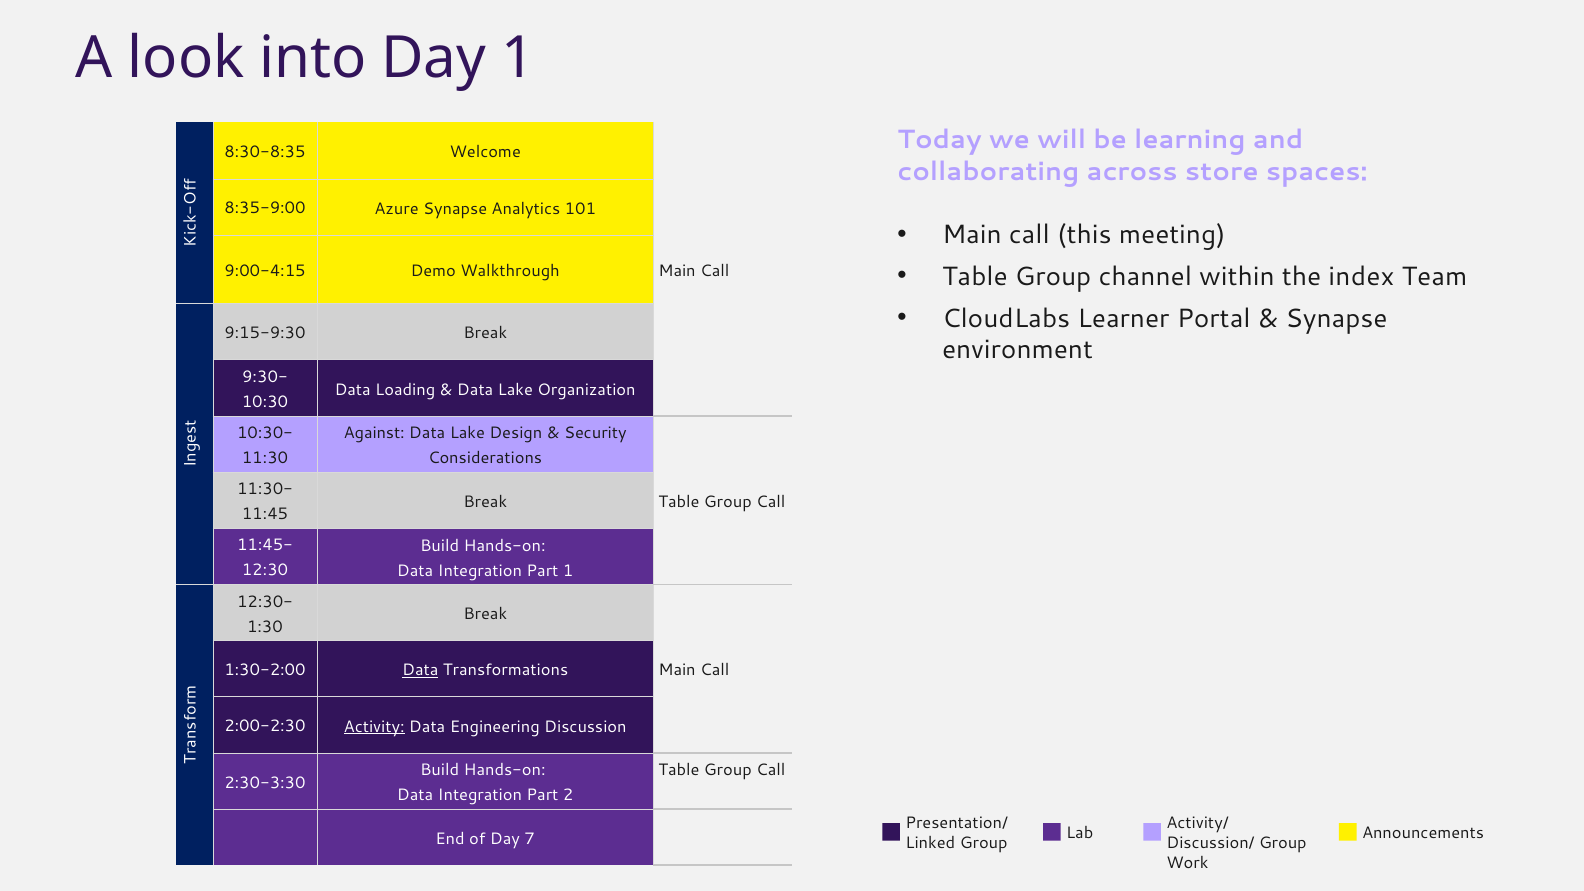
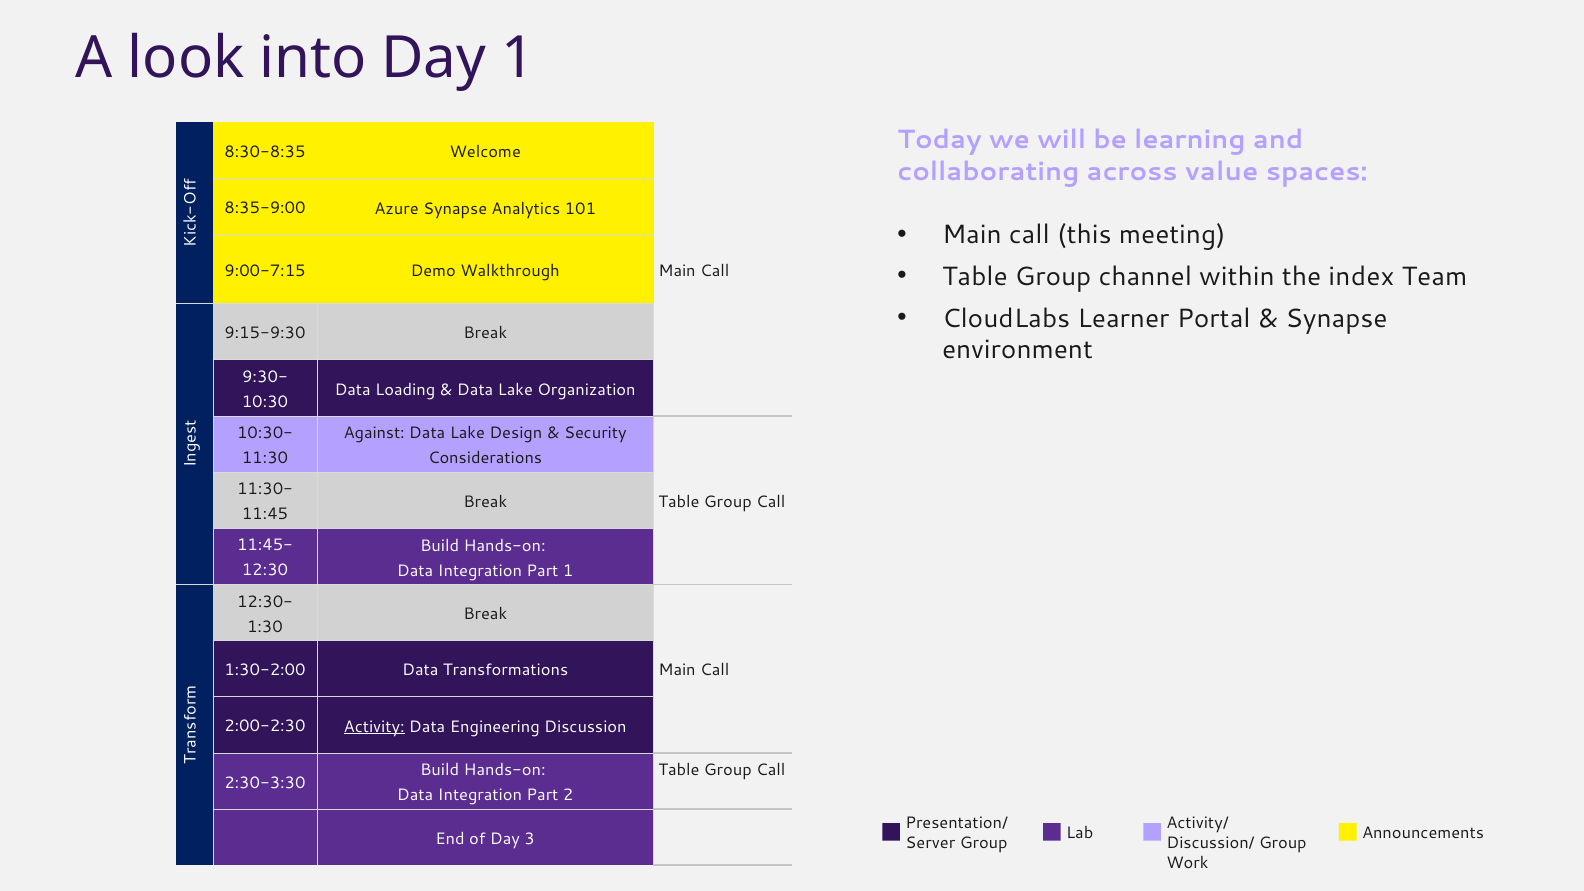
store: store -> value (1222, 172)
9:00-4:15: 9:00-4:15 -> 9:00-7:15 (265, 271)
Data underline: present -> none (420, 671)
7: 7 -> 3 (530, 839)
Linked: Linked -> Server (930, 843)
